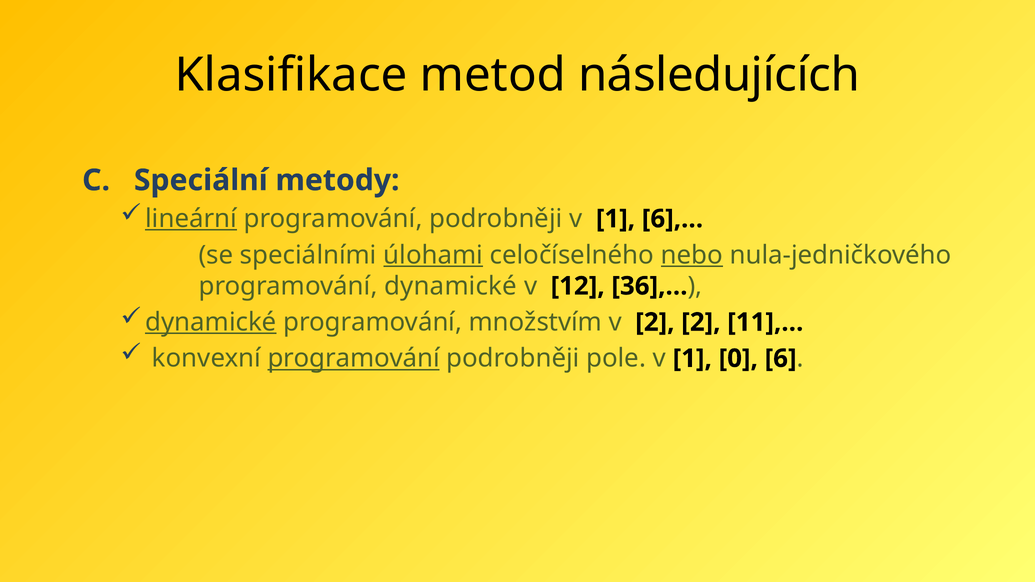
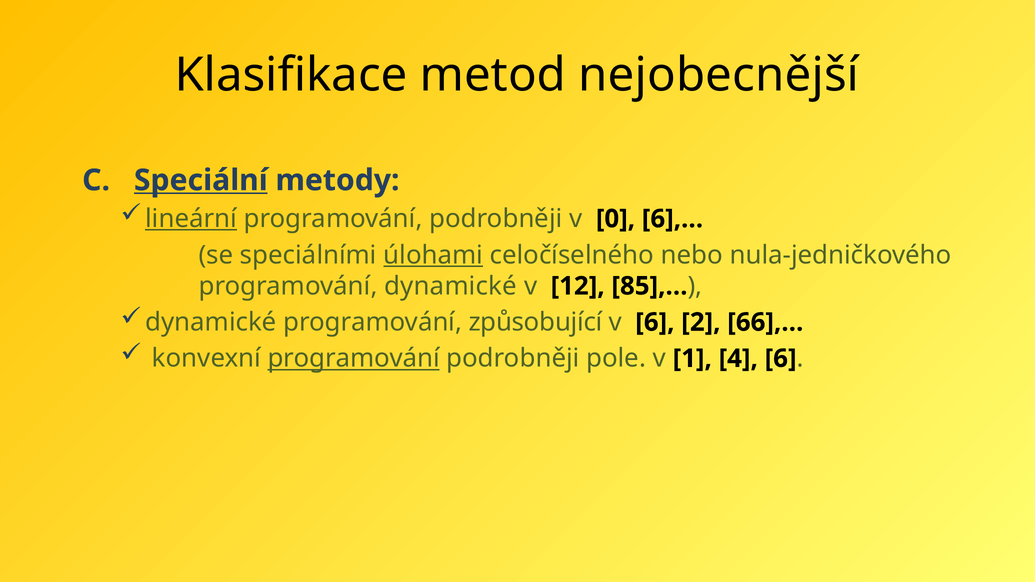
následujících: následujících -> nejobecnější (719, 75)
Speciální underline: none -> present (201, 180)
podrobněji v 1: 1 -> 0 (615, 219)
nebo underline: present -> none (692, 255)
36],…: 36],… -> 85],… (650, 286)
dynamické underline: present -> none (211, 322)
množstvím: množstvím -> způsobující (535, 322)
v 2: 2 -> 6 (655, 322)
11],…: 11],… -> 66],… (765, 322)
0: 0 -> 4 (738, 359)
